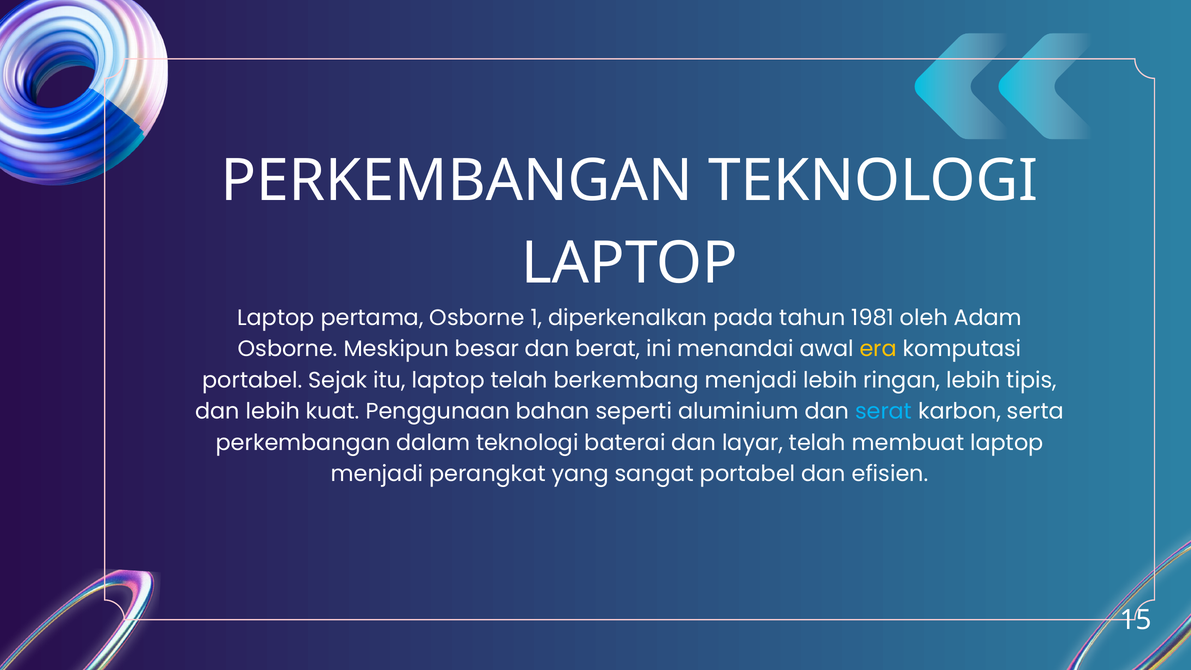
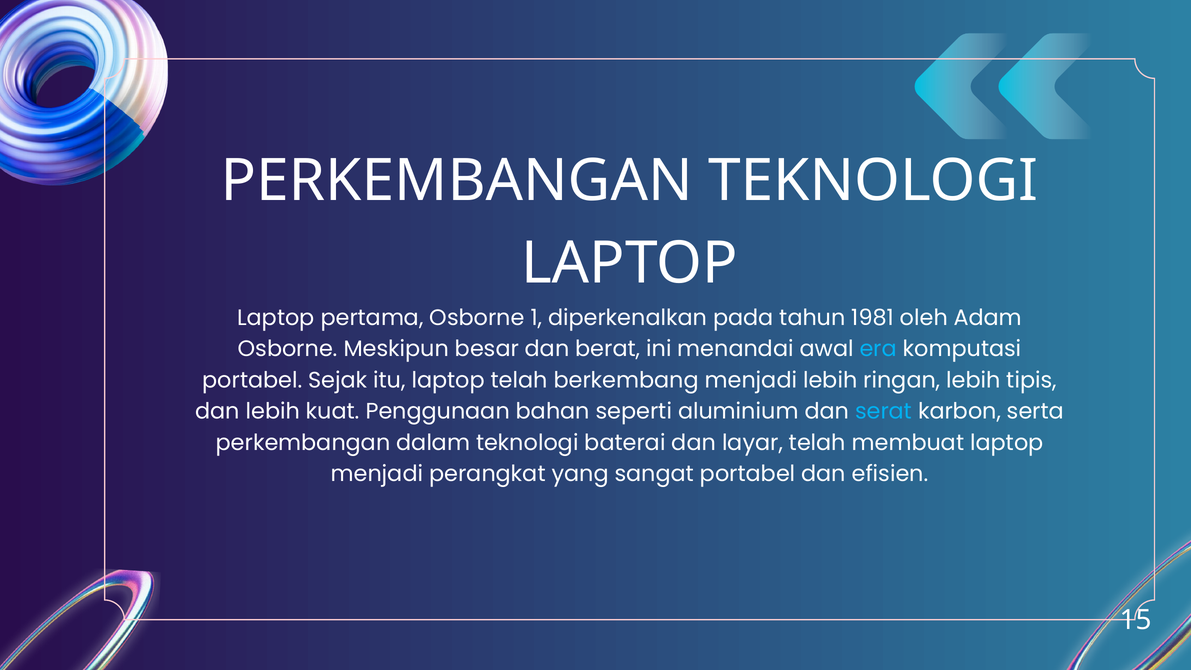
era colour: yellow -> light blue (878, 349)
